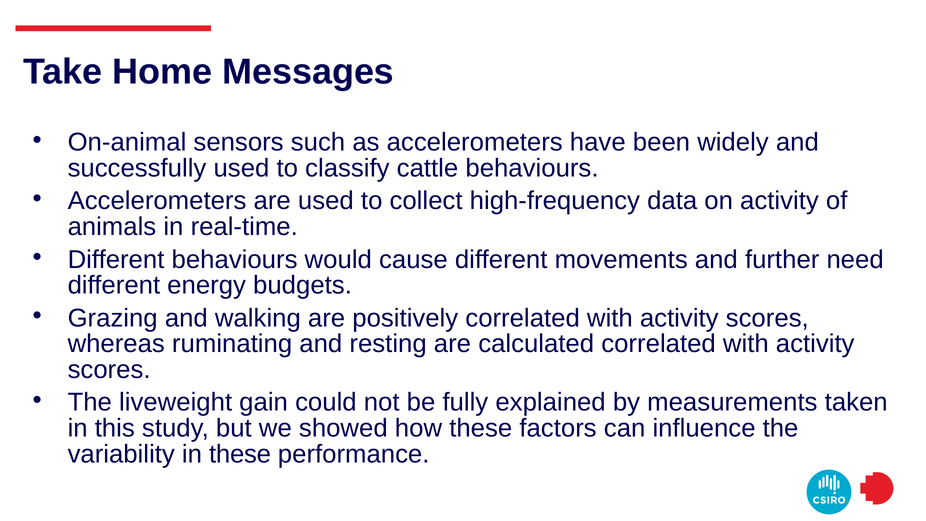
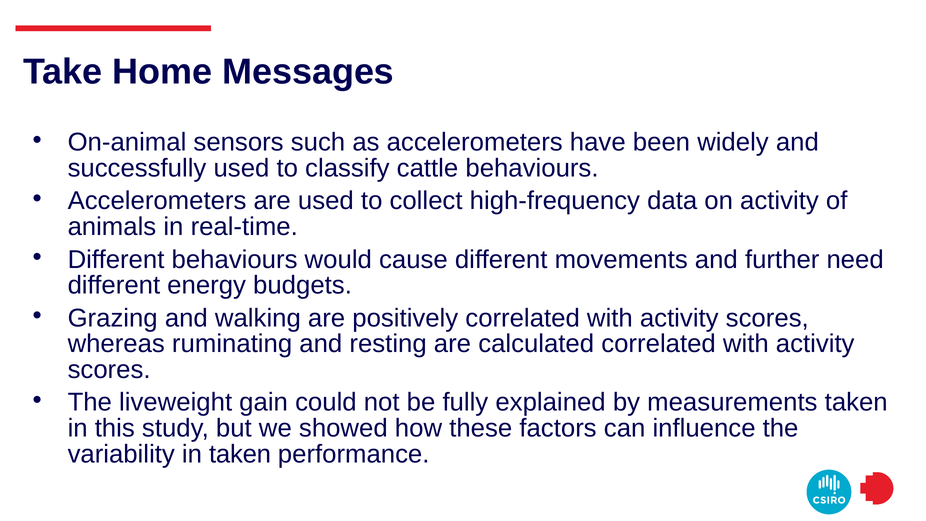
in these: these -> taken (240, 454)
